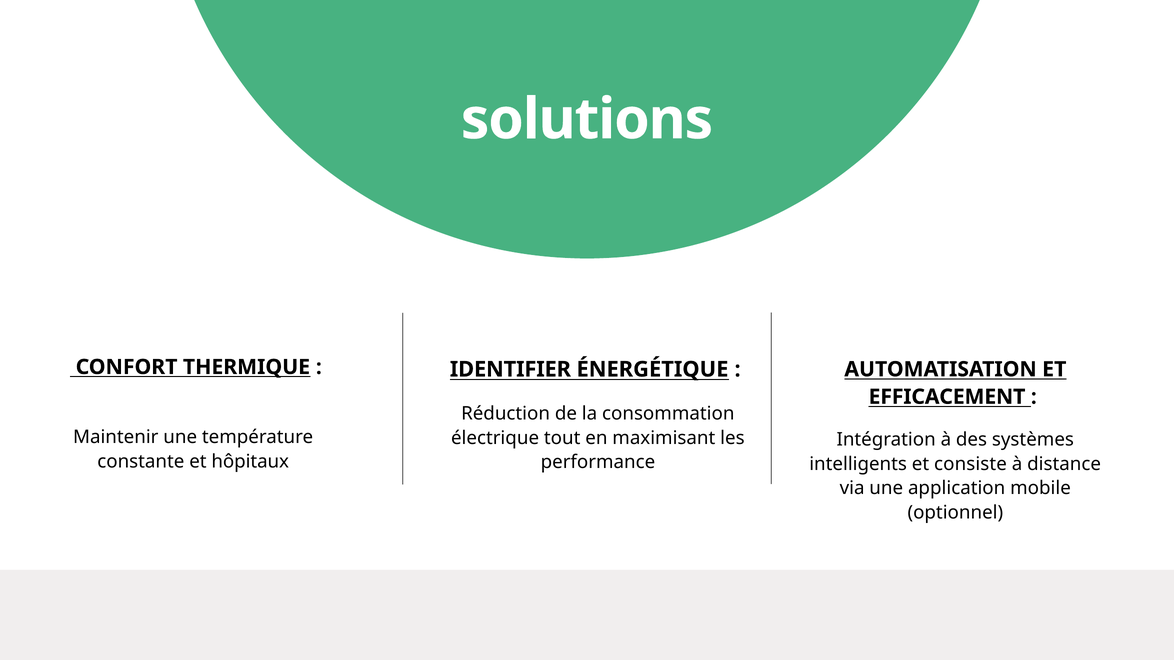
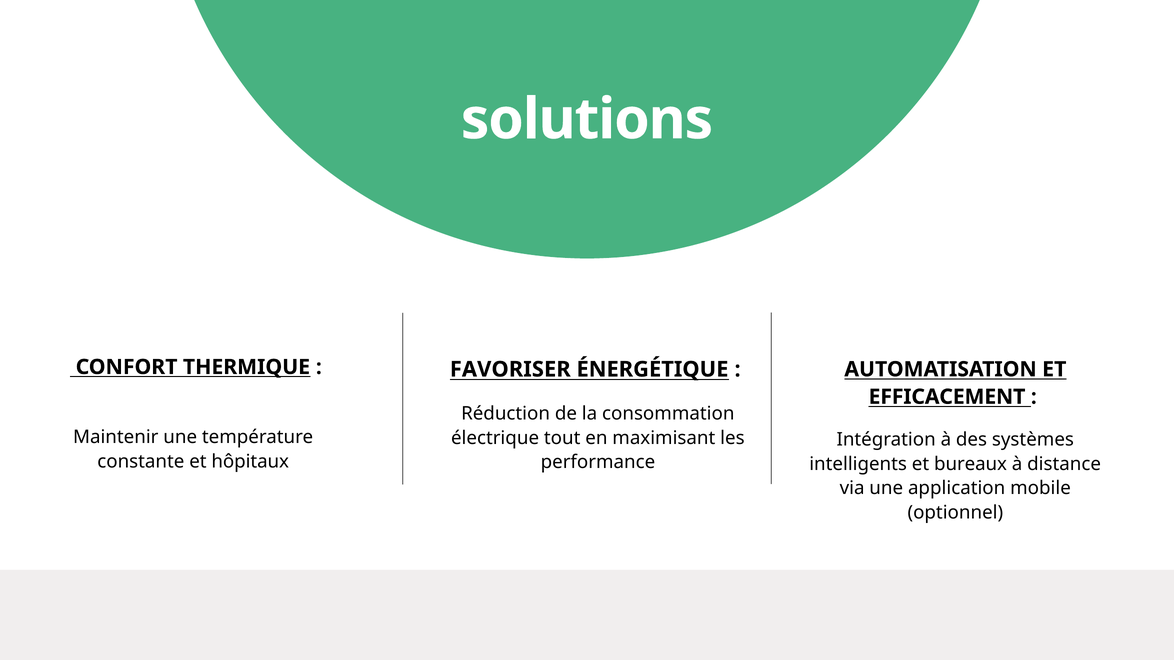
IDENTIFIER: IDENTIFIER -> FAVORISER (510, 370)
consiste: consiste -> bureaux (971, 464)
